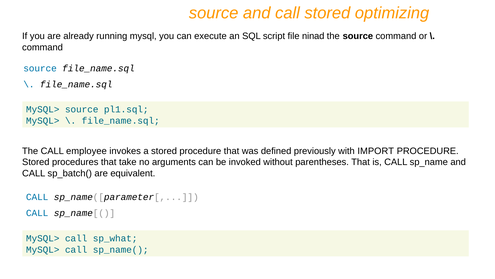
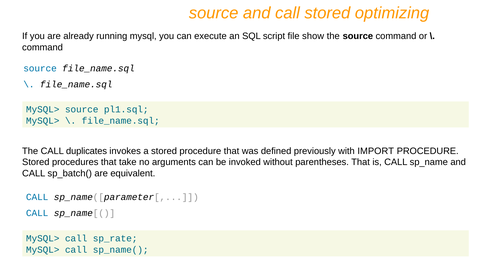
ninad: ninad -> show (313, 36)
employee: employee -> duplicates (87, 151)
sp_what: sp_what -> sp_rate (115, 238)
